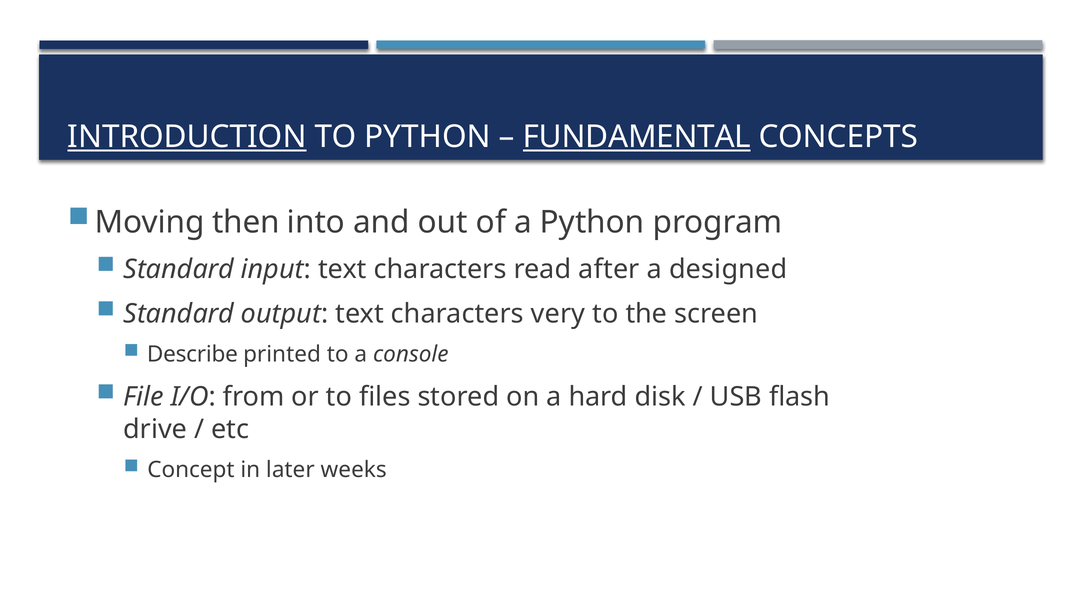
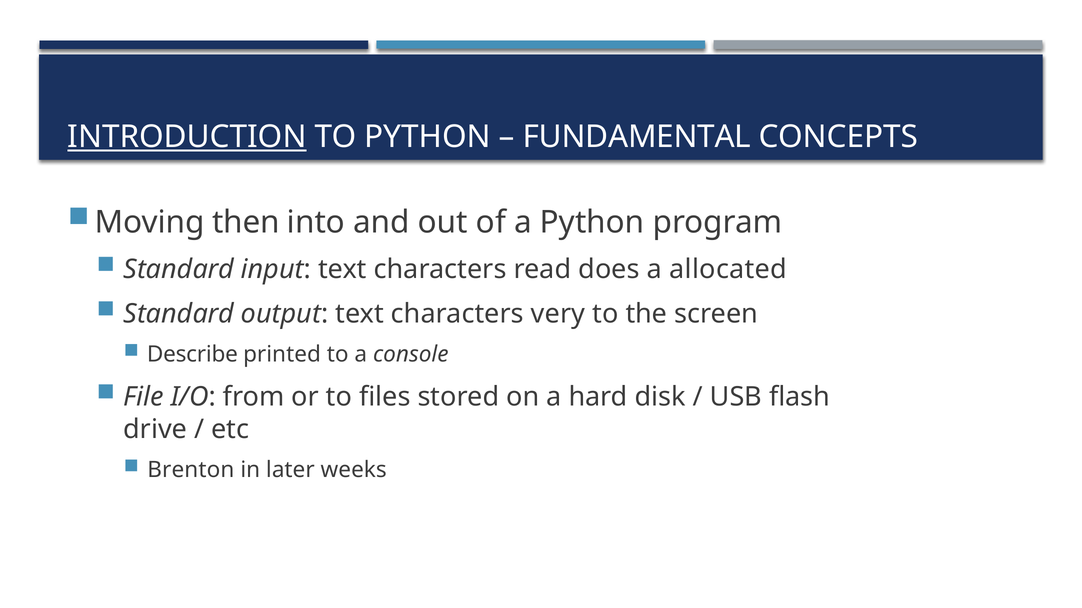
FUNDAMENTAL underline: present -> none (637, 137)
after: after -> does (609, 270)
designed: designed -> allocated (728, 270)
Concept: Concept -> Brenton (191, 470)
